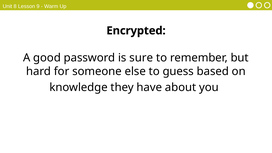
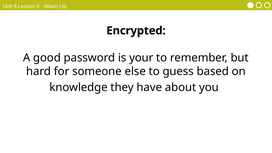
sure: sure -> your (141, 58)
